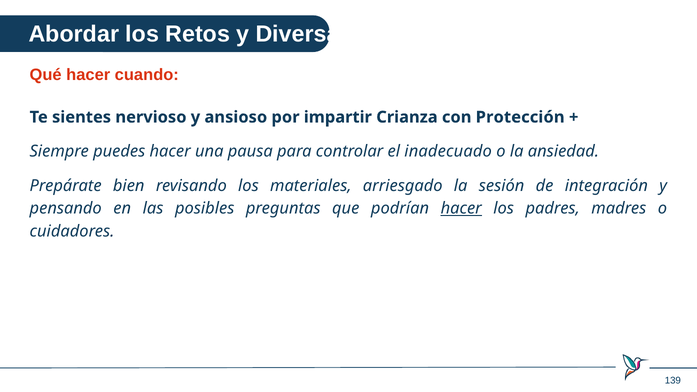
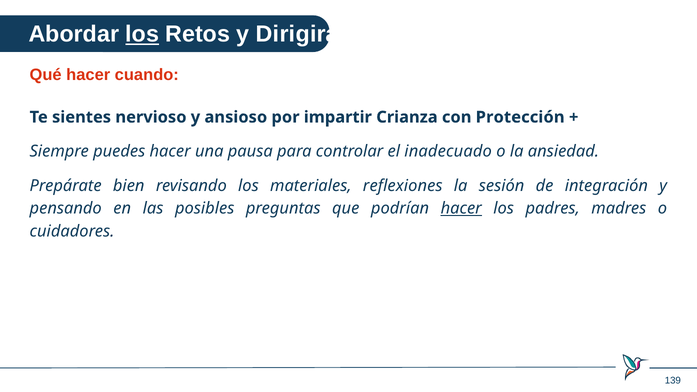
los underline: none -> present (142, 34)
Diversas: Diversas -> Dirigirás (304, 34)
arriesgado: arriesgado -> reflexiones (403, 186)
